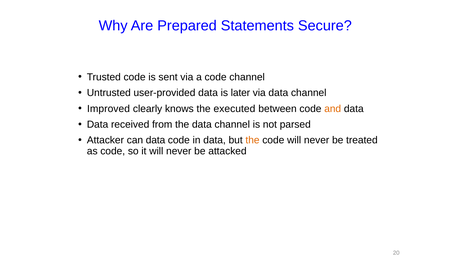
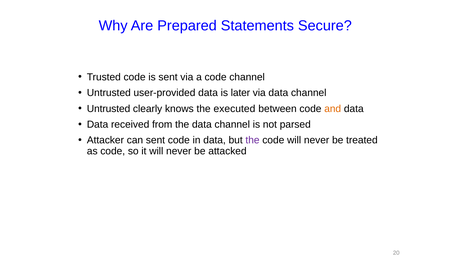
Improved: Improved -> Untrusted (109, 108)
can data: data -> sent (155, 140)
the colour: orange -> purple (253, 140)
